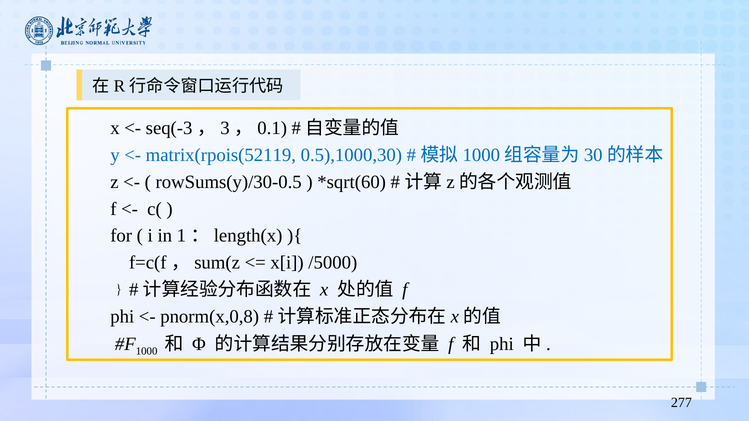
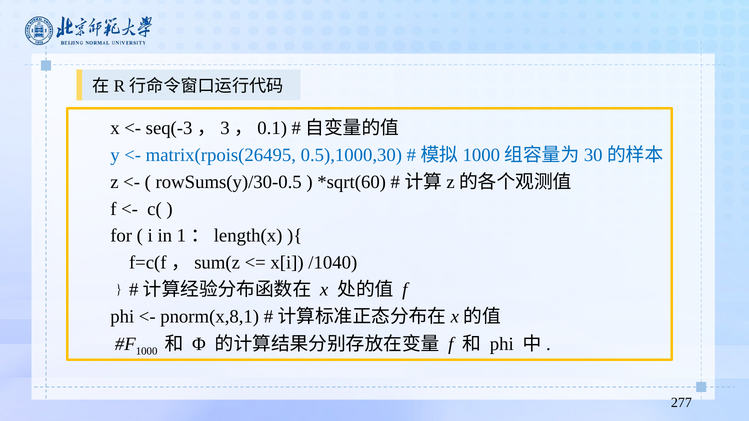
matrix(rpois(52119: matrix(rpois(52119 -> matrix(rpois(26495 (221, 155)
/5000: /5000 -> /1040 (333, 263)
pnorm(x,0,8: pnorm(x,0,8 -> pnorm(x,8,1 (210, 317)
